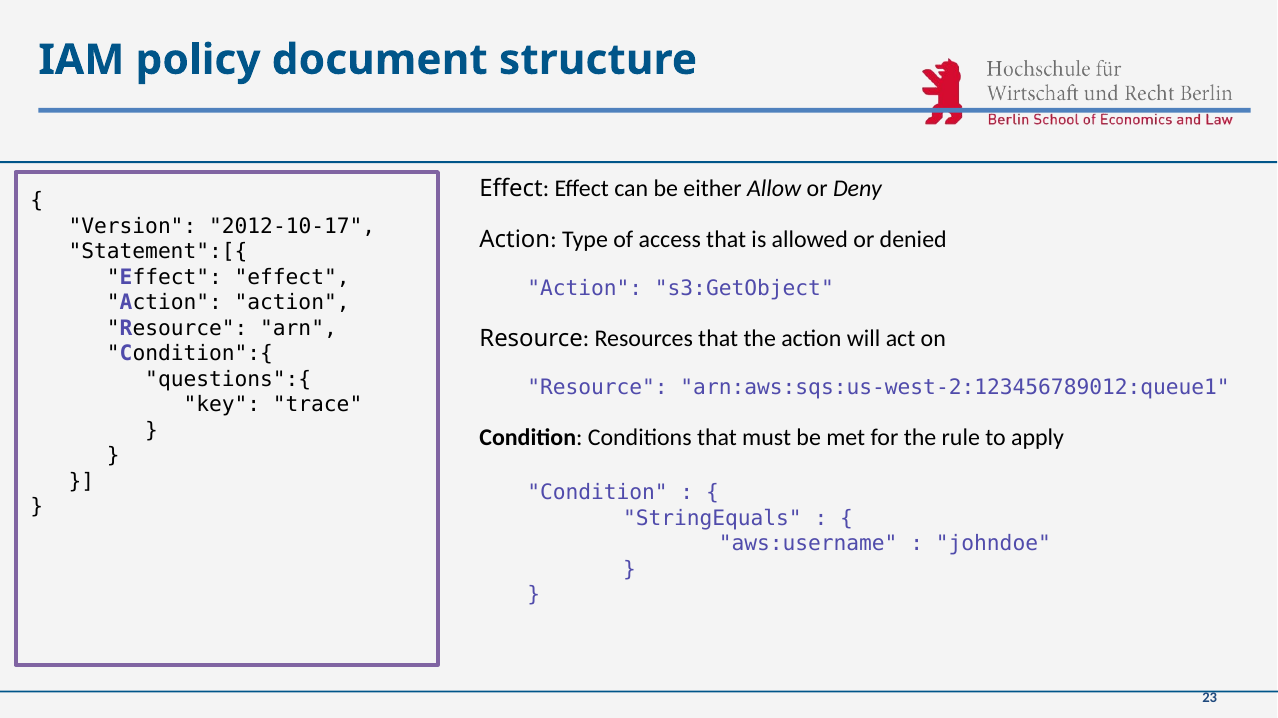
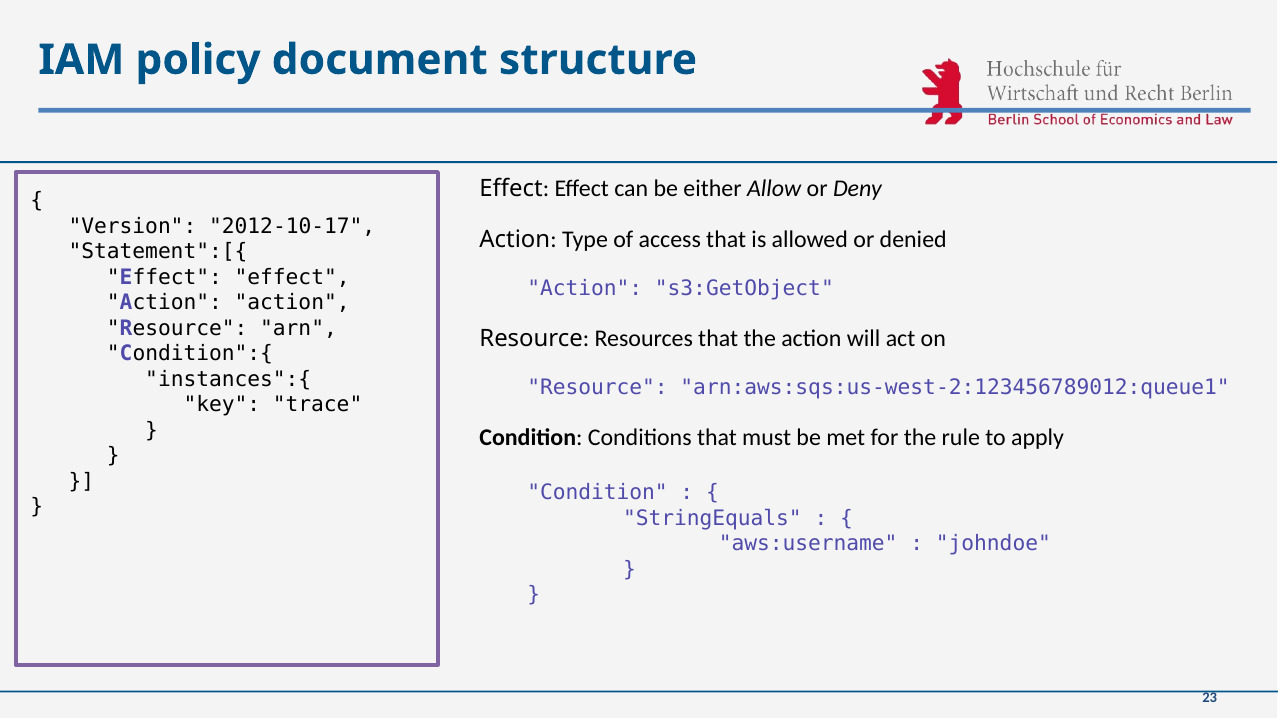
questions":{: questions":{ -> instances":{ (228, 379)
